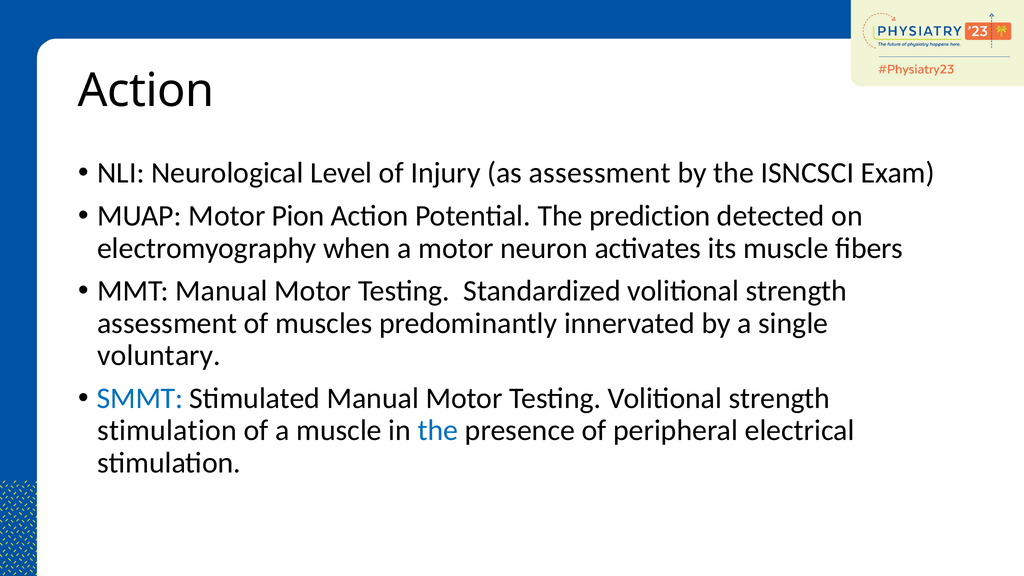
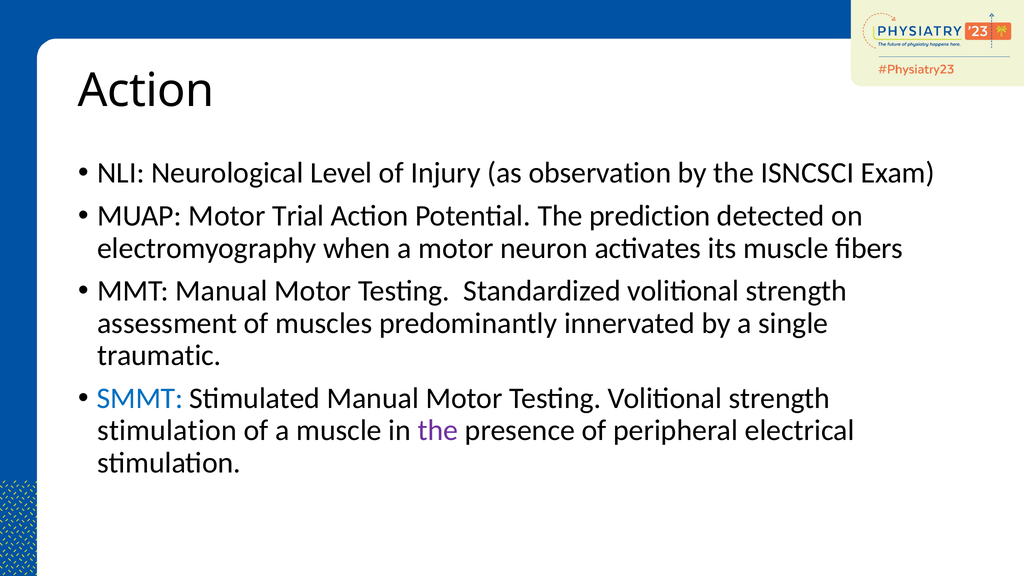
as assessment: assessment -> observation (600, 173)
Pion: Pion -> Trial (298, 216)
voluntary: voluntary -> traumatic (159, 355)
the colour: blue -> purple (438, 430)
